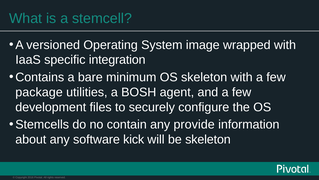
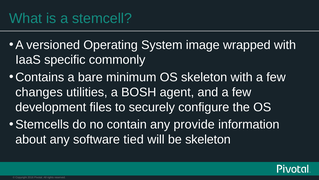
integration: integration -> commonly (117, 60)
package: package -> changes (39, 92)
kick: kick -> tied (134, 139)
